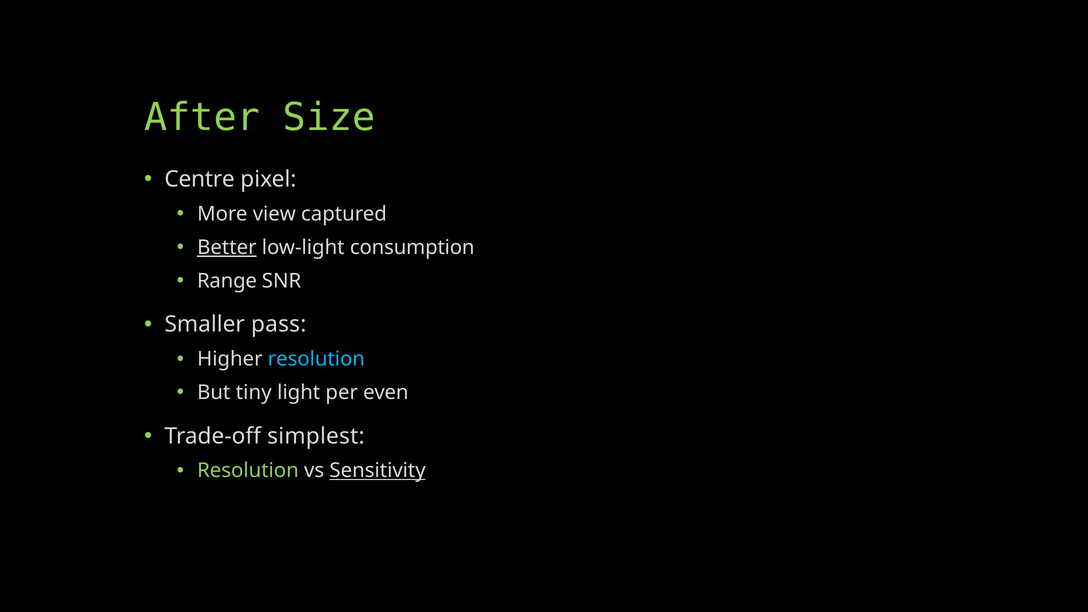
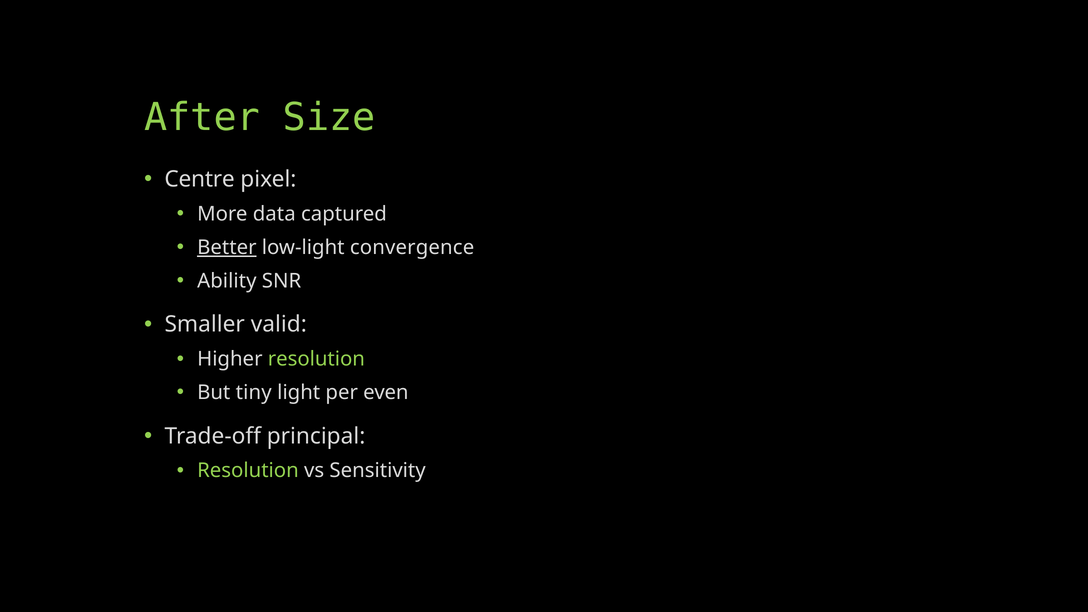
view: view -> data (274, 214)
consumption: consumption -> convergence (412, 247)
Range: Range -> Ability (227, 281)
pass: pass -> valid (279, 324)
resolution colour: light blue -> light green (316, 359)
simplest: simplest -> principal (316, 436)
Sensitivity underline: present -> none (378, 471)
